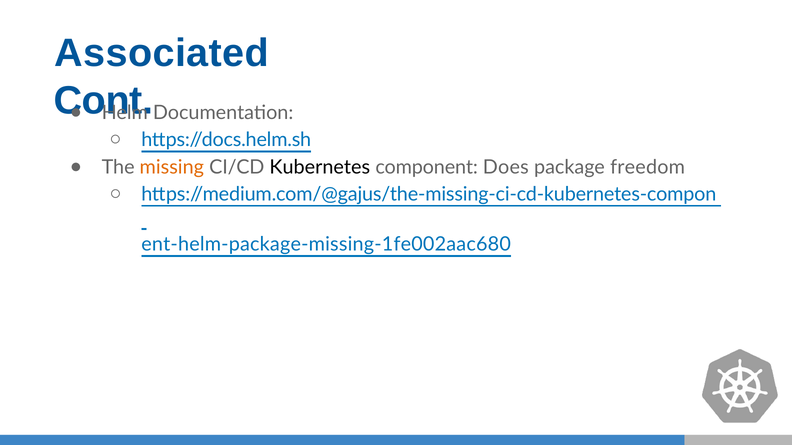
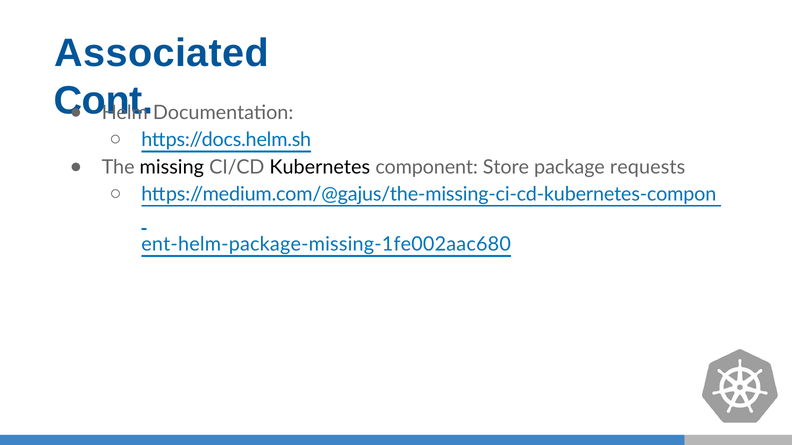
missing colour: orange -> black (172, 167)
Does: Does -> Store (506, 167)
freedom: freedom -> requests (648, 167)
